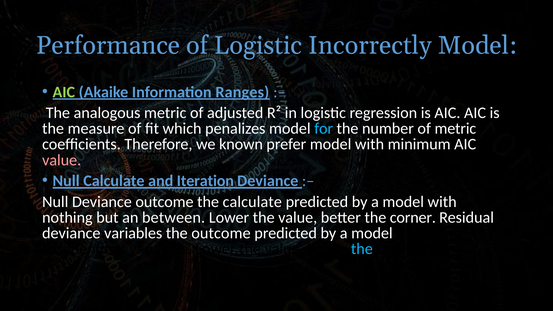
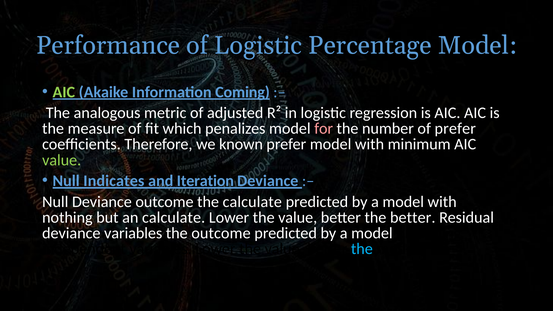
Incorrectly: Incorrectly -> Percentage (370, 46)
Ranges: Ranges -> Coming (242, 92)
for colour: light blue -> pink (324, 129)
of metric: metric -> prefer (455, 129)
value colour: pink -> light green (62, 160)
Null Calculate: Calculate -> Indicates (114, 181)
an between: between -> calculate (174, 217)
the corner: corner -> better (413, 217)
